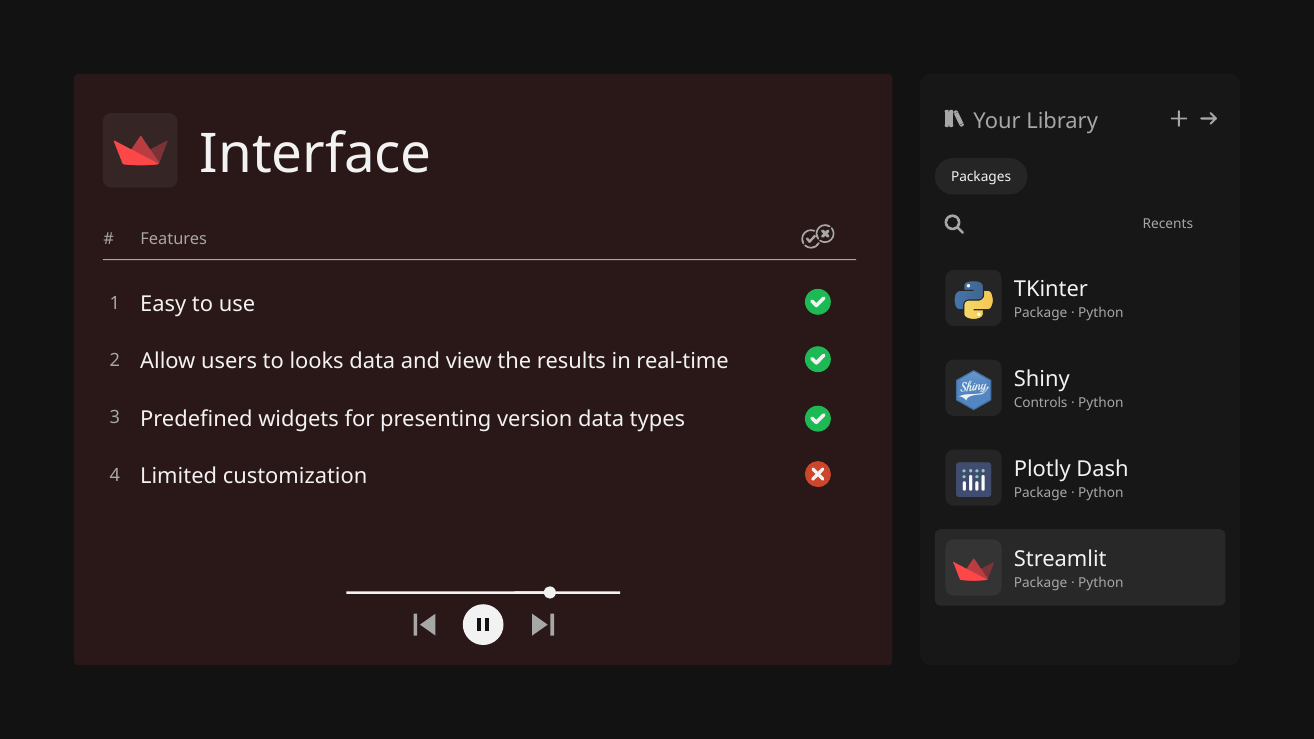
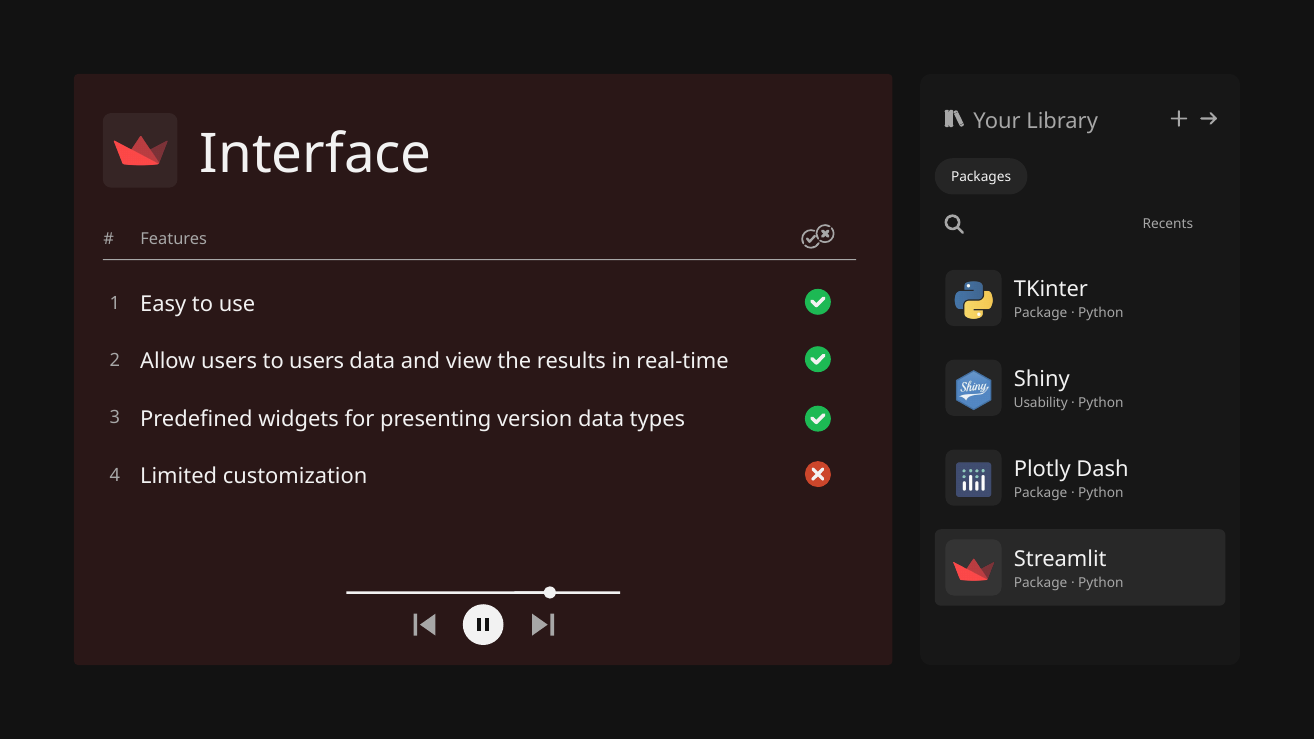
to looks: looks -> users (317, 362)
Controls: Controls -> Usability (1041, 403)
